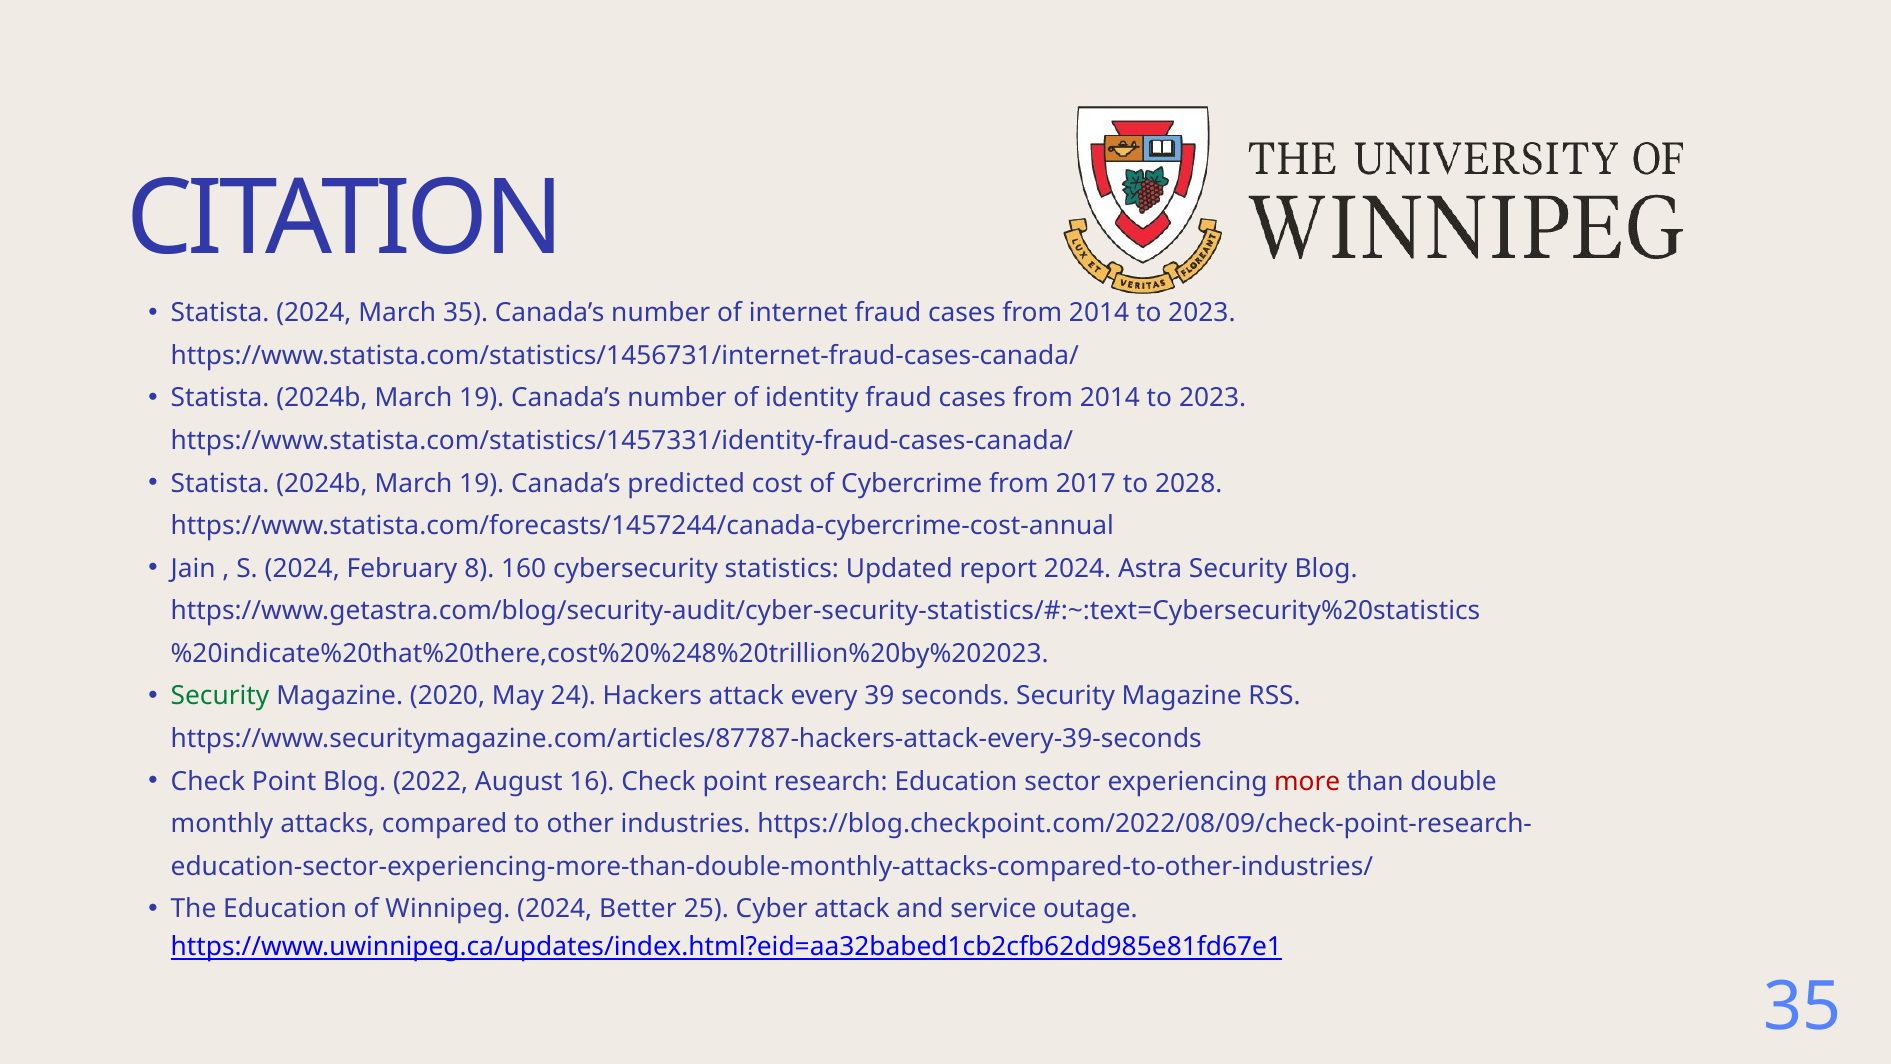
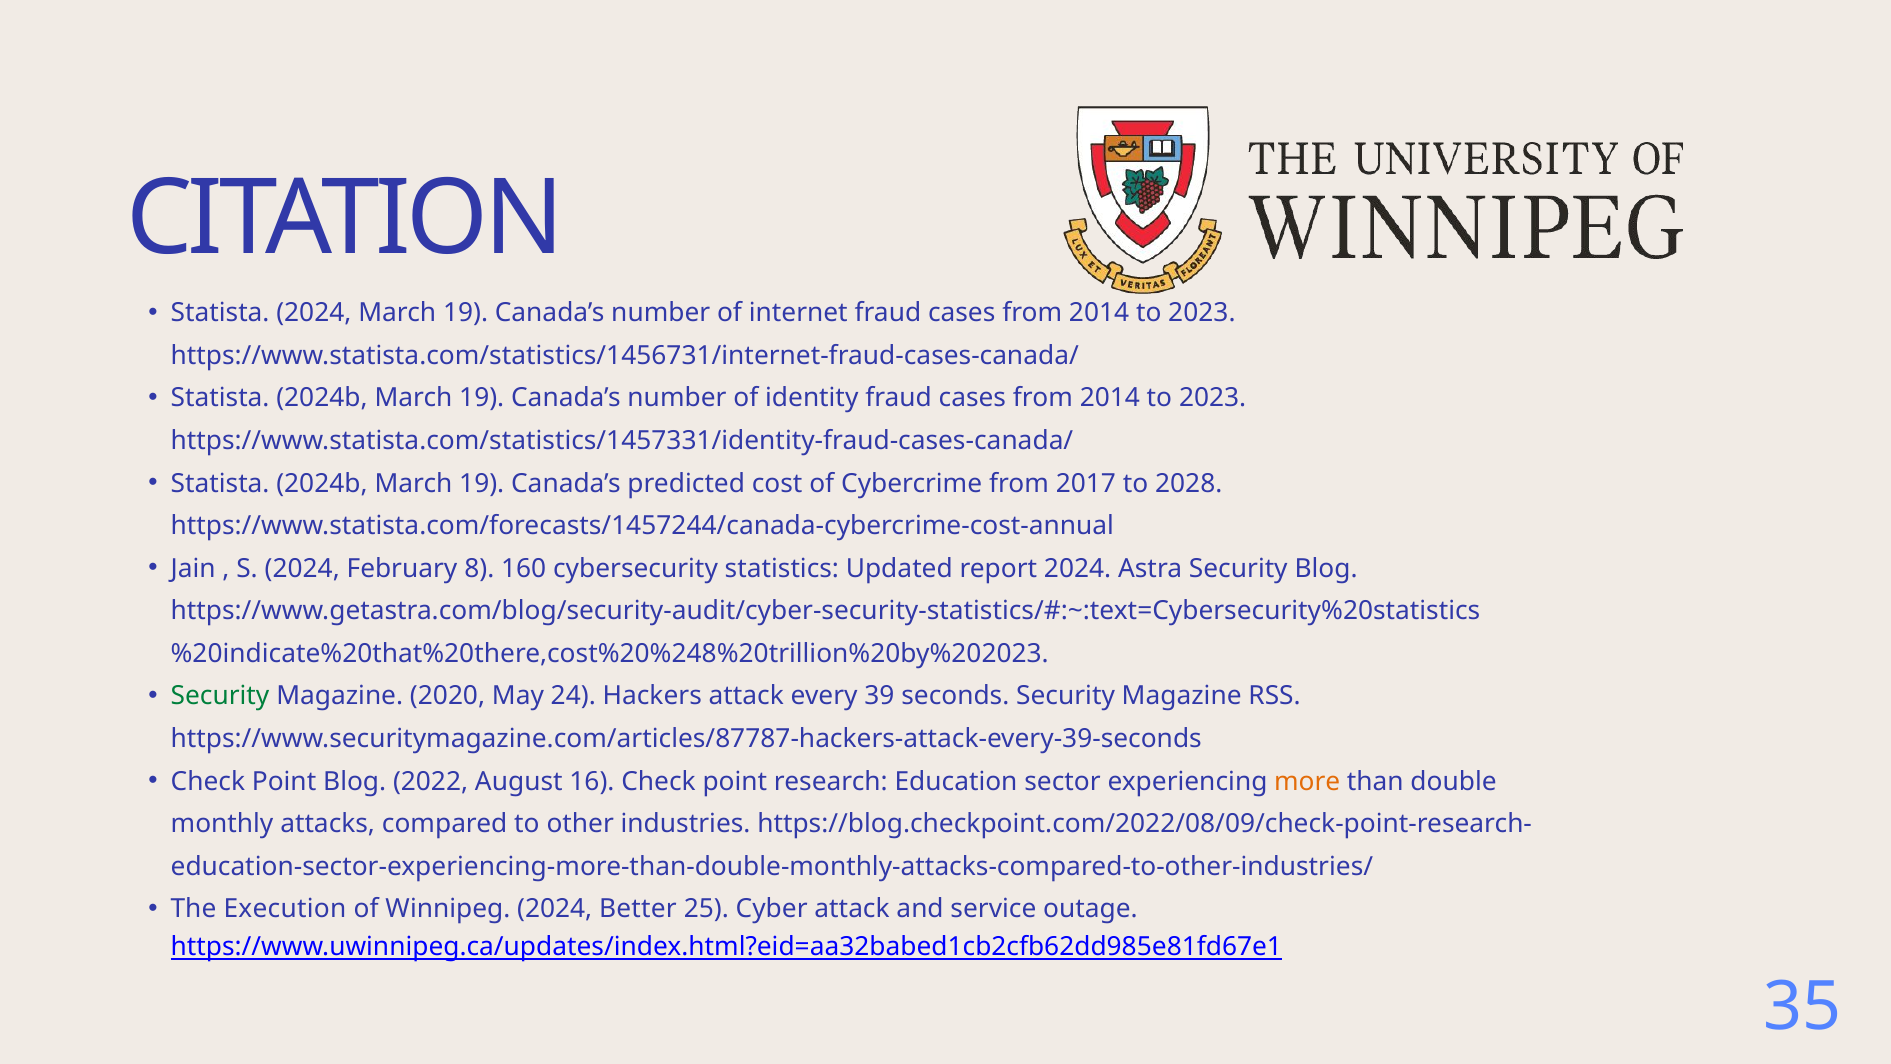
2024 March 35: 35 -> 19 (466, 313)
more colour: red -> orange (1307, 781)
The Education: Education -> Execution (285, 909)
